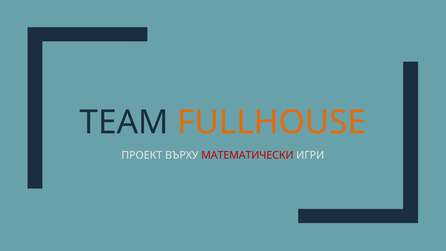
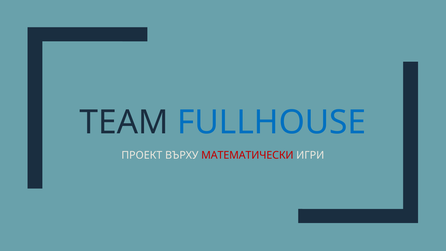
FULLHOUSE colour: orange -> blue (272, 122)
